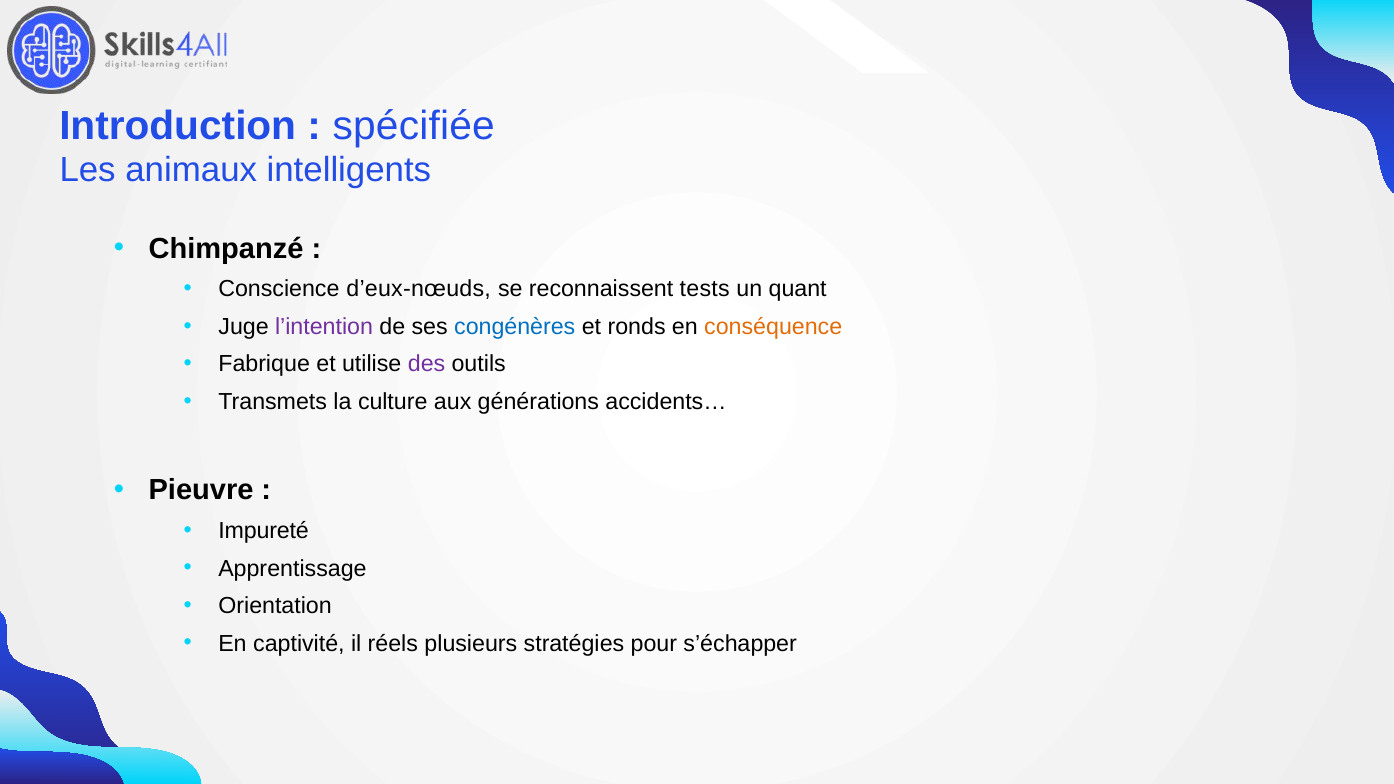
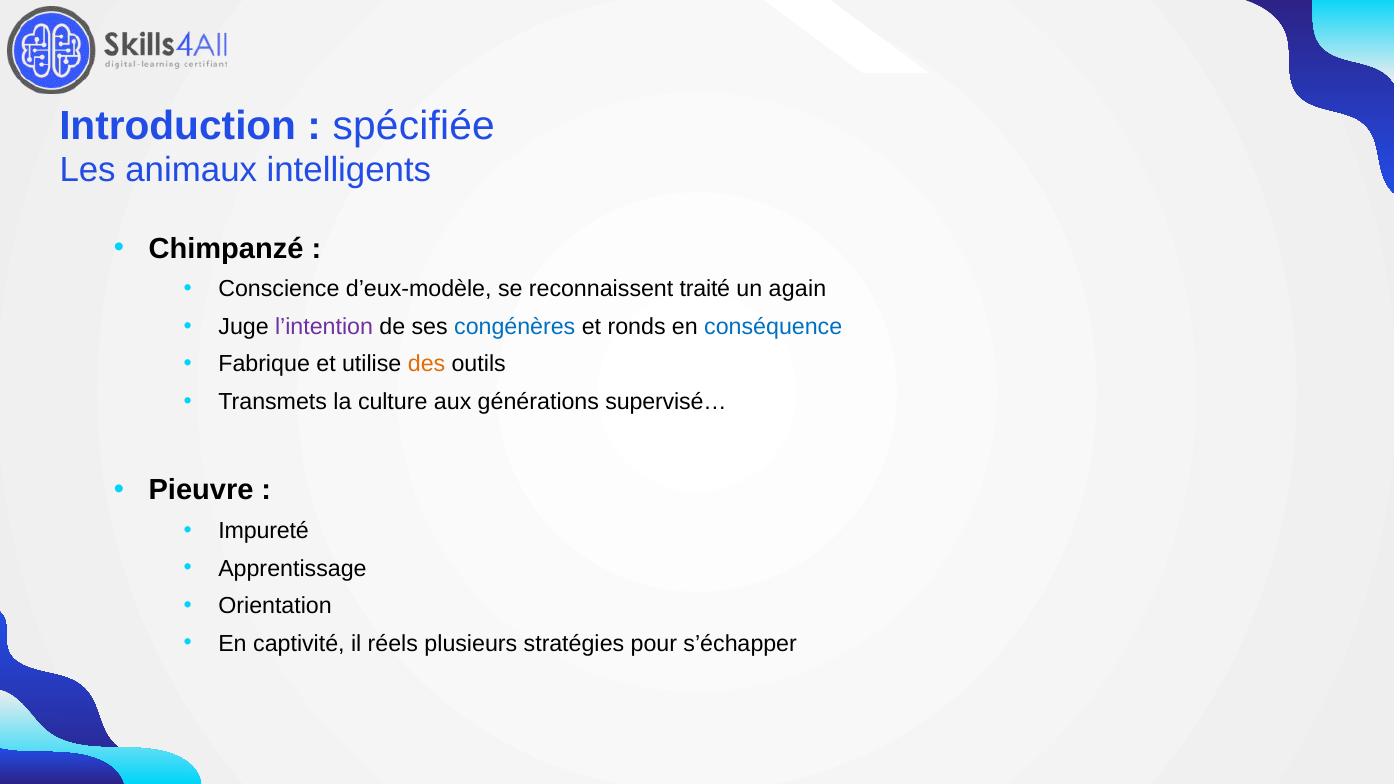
d’eux-nœuds: d’eux-nœuds -> d’eux-modèle (419, 289)
tests: tests -> traité (705, 289)
quant: quant -> again (798, 289)
conséquence colour: orange -> blue (773, 327)
des colour: purple -> orange (427, 364)
accidents…: accidents… -> supervisé… (666, 402)
